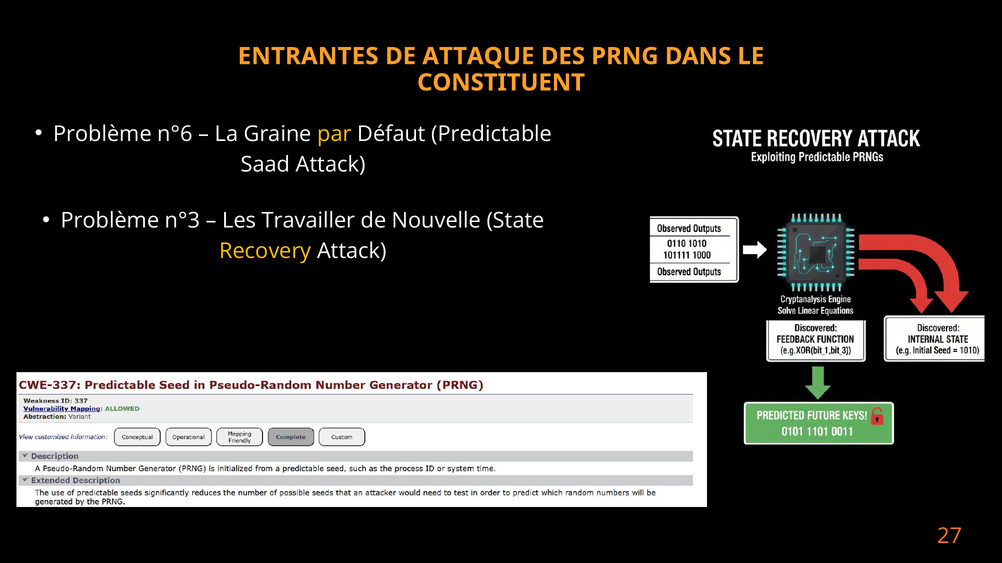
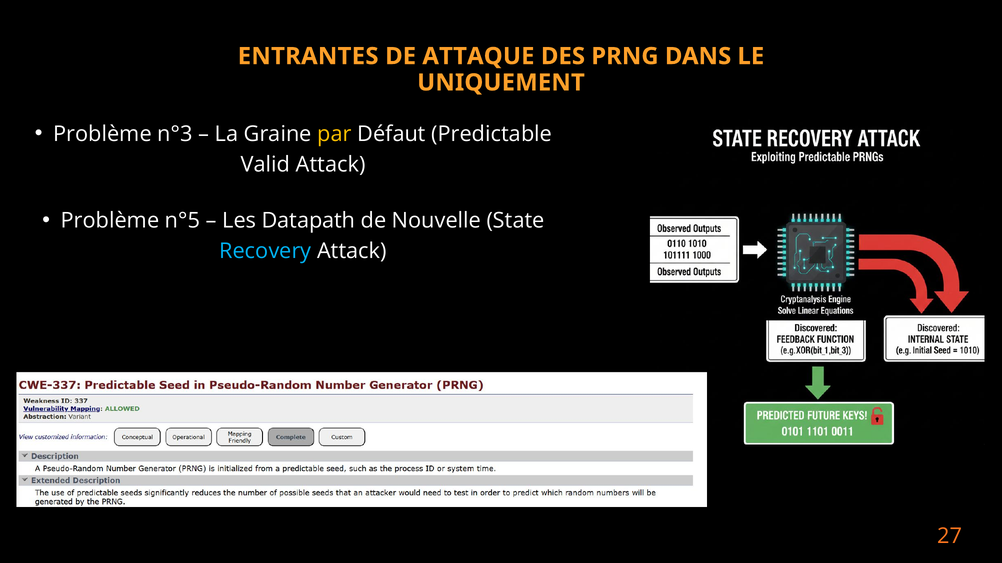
CONSTITUENT: CONSTITUENT -> UNIQUEMENT (501, 83)
n°6: n°6 -> n°3 (175, 134)
Saad: Saad -> Valid (265, 165)
n°3: n°3 -> n°5 (182, 221)
Travailler: Travailler -> Datapath (309, 221)
Recovery colour: yellow -> light blue (265, 251)
